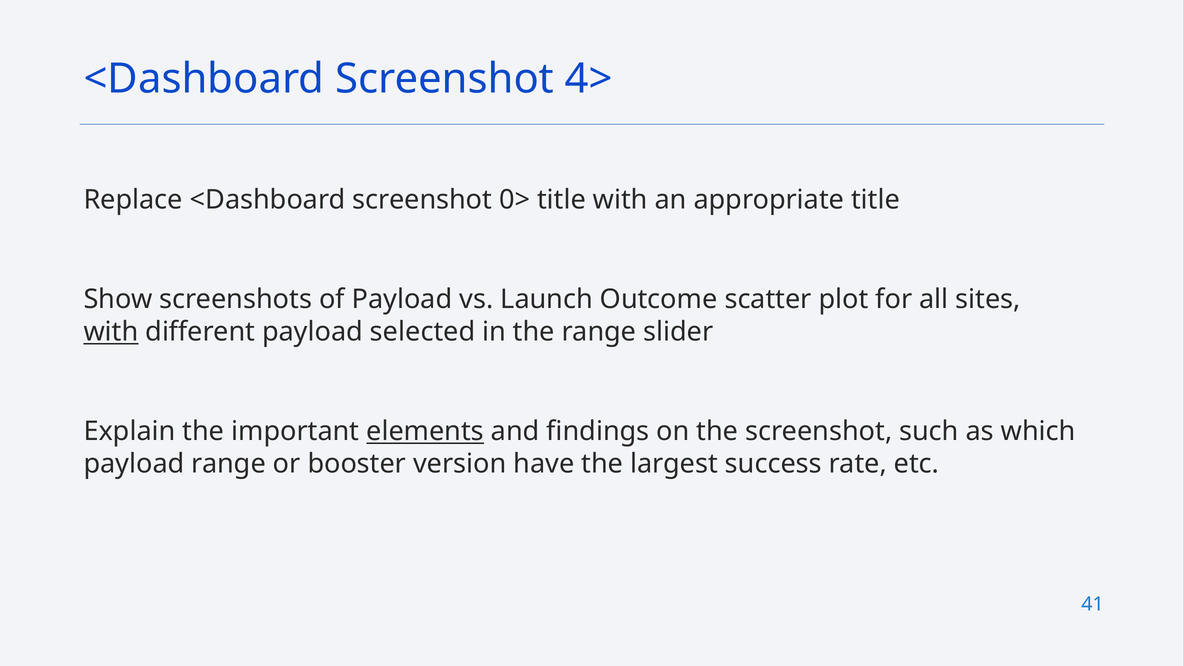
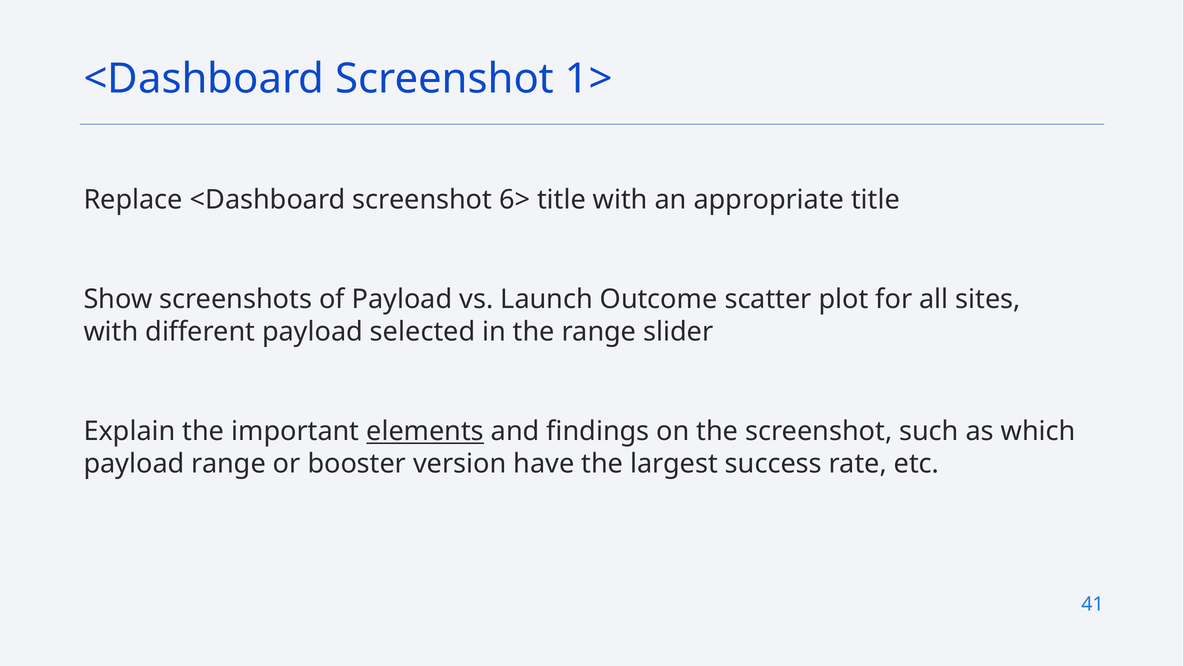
4>: 4> -> 1> (589, 79)
0>: 0> -> 6> (515, 200)
with underline: present -> none (111, 332)
